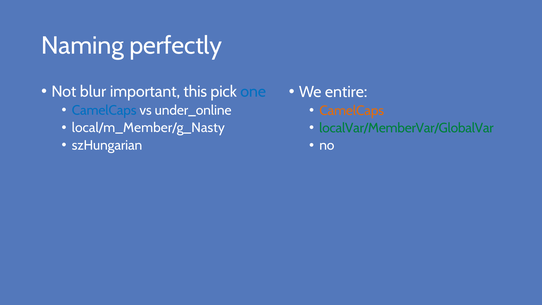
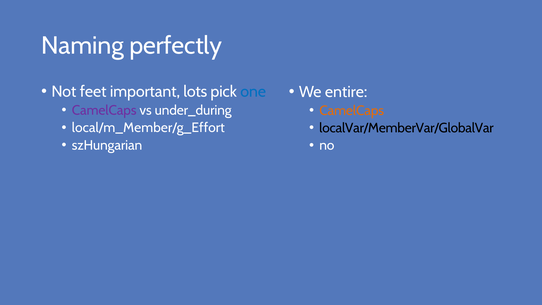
blur: blur -> feet (93, 92)
this: this -> lots (195, 92)
CamelCaps colour: blue -> purple (104, 110)
under_online: under_online -> under_during (193, 110)
local/m_Member/g_Nasty: local/m_Member/g_Nasty -> local/m_Member/g_Effort (148, 128)
localVar/MemberVar/GlobalVar colour: green -> black (406, 128)
